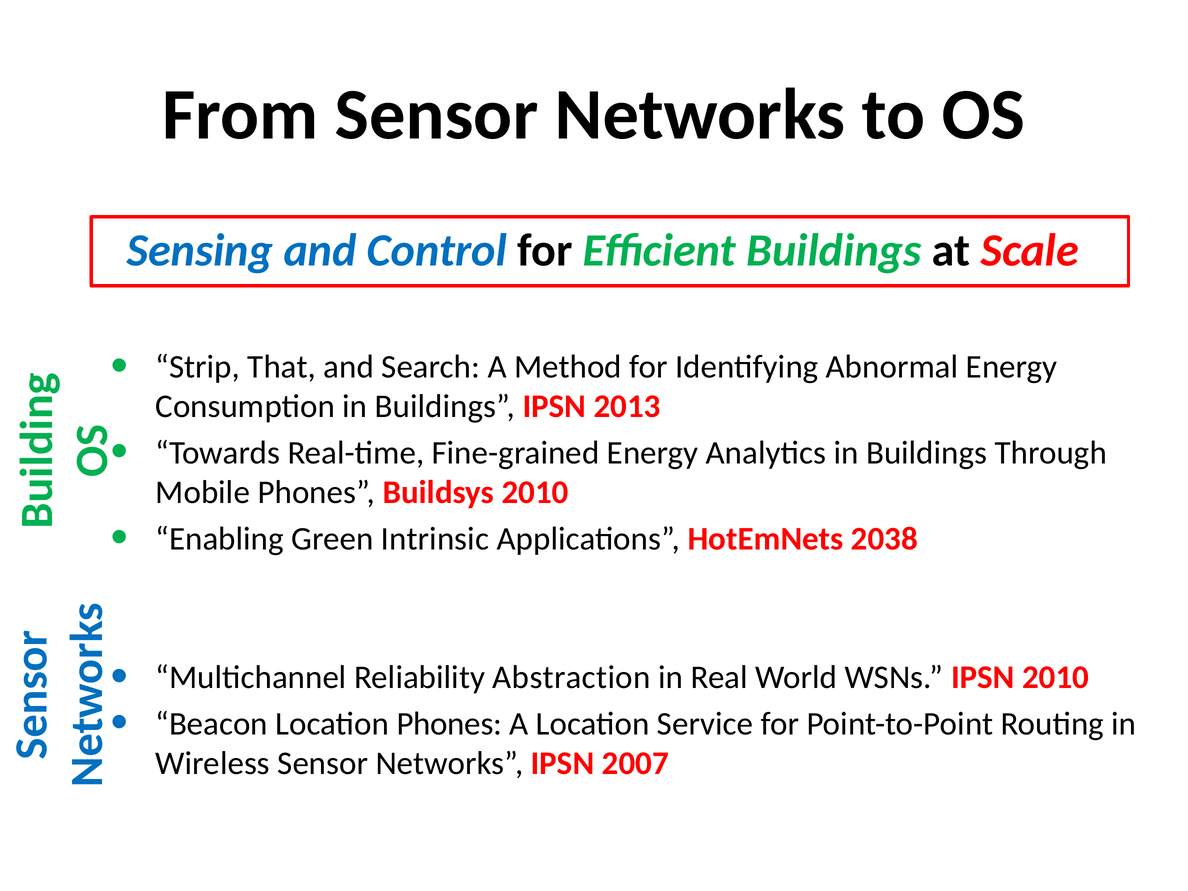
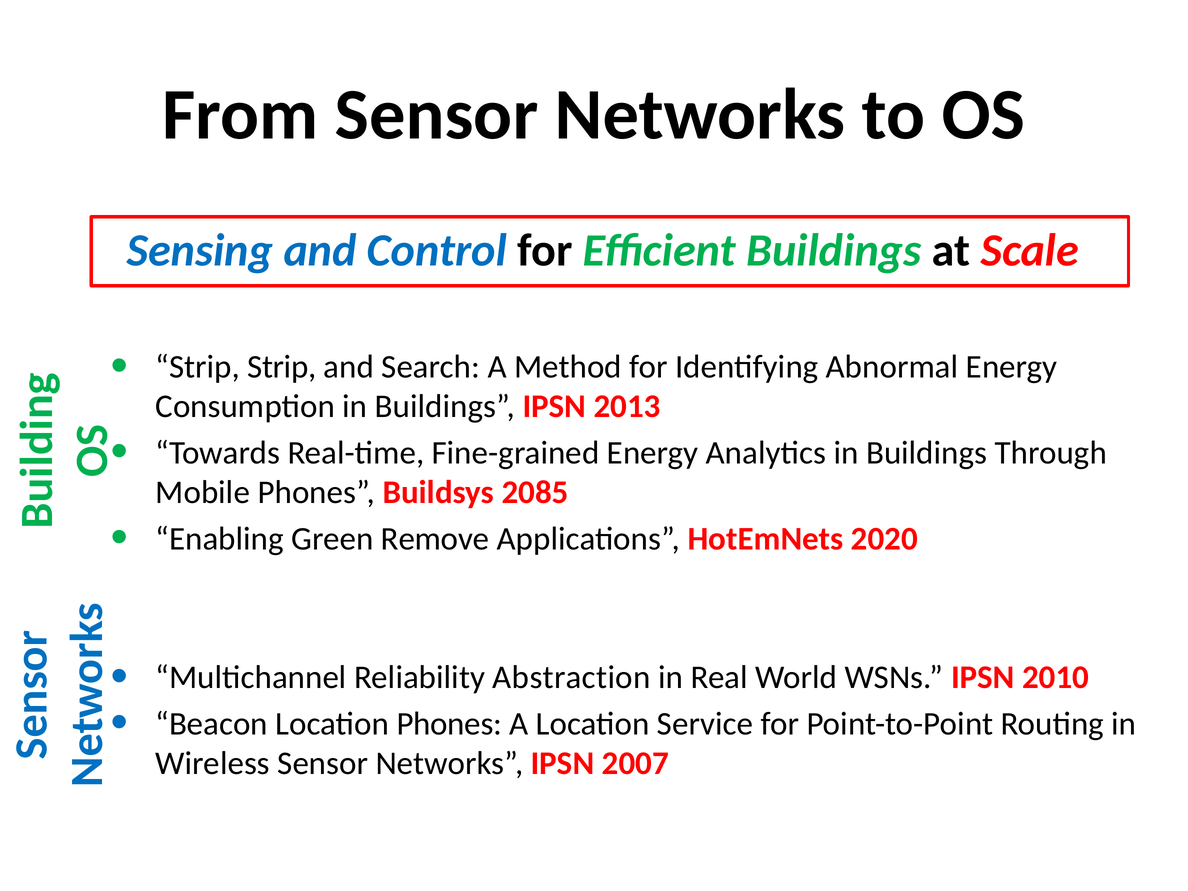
Strip That: That -> Strip (282, 367)
Buildsys 2010: 2010 -> 2085 (535, 492)
Intrinsic: Intrinsic -> Remove (435, 539)
2038: 2038 -> 2020 (884, 539)
